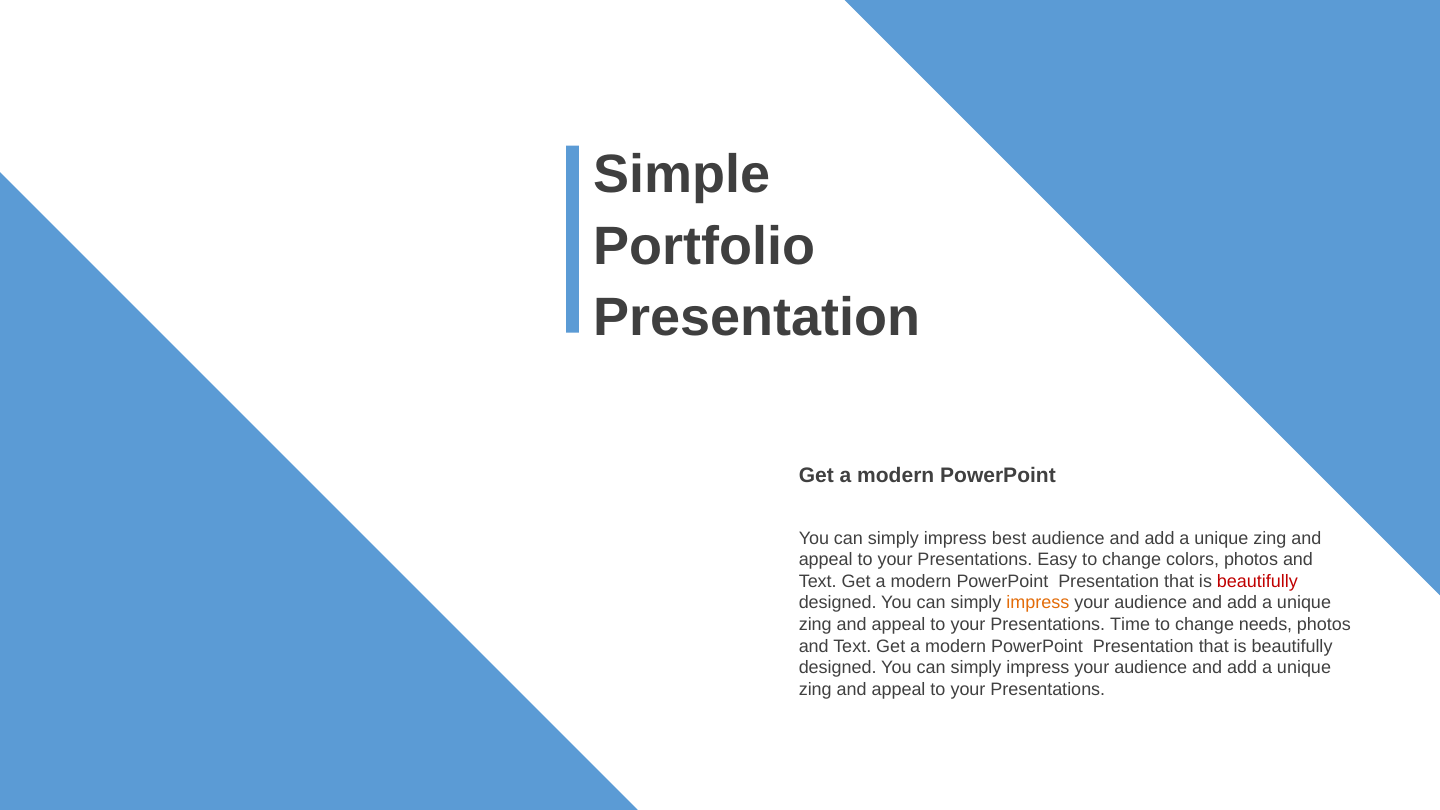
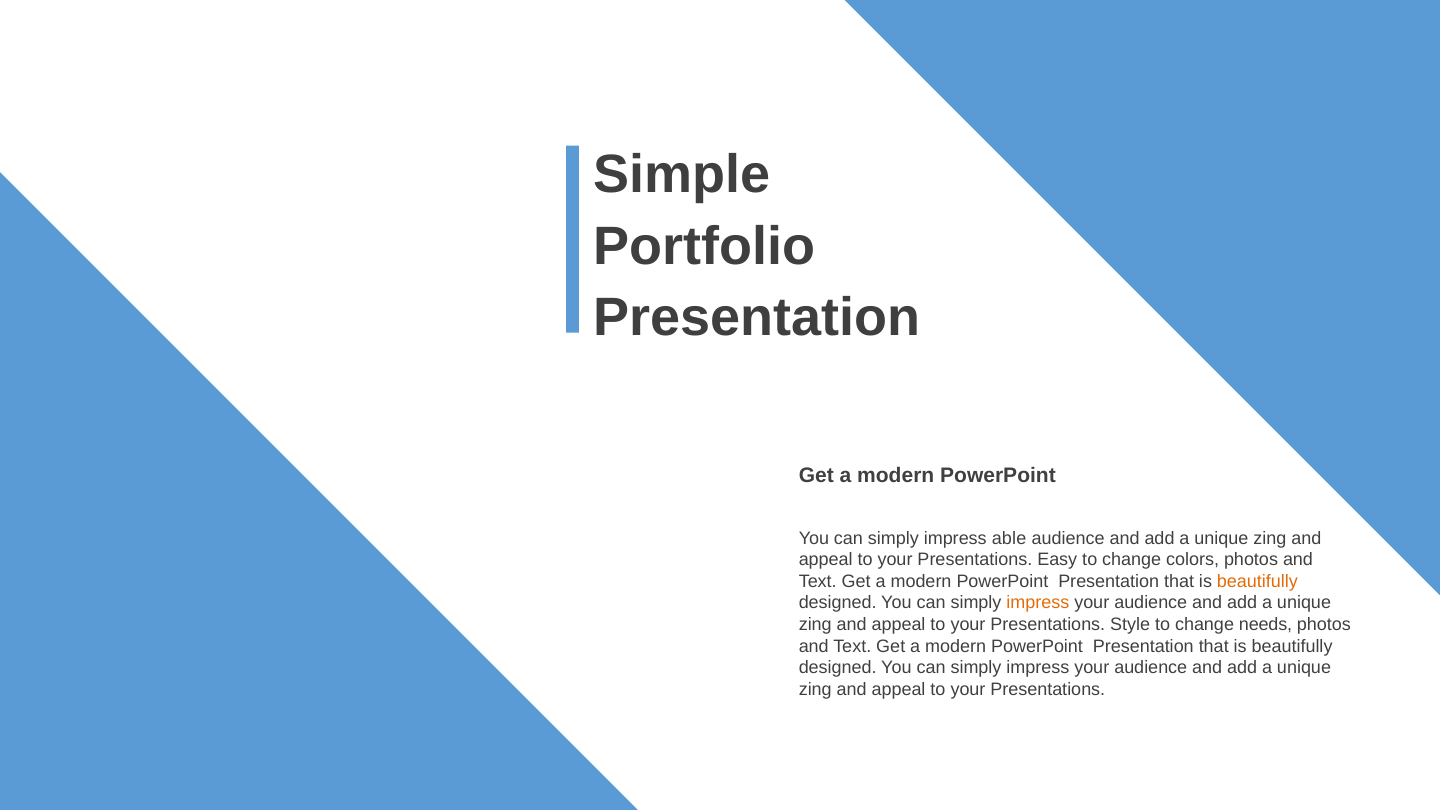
best: best -> able (1009, 538)
beautifully colour: red -> orange (1257, 581)
Time: Time -> Style (1130, 624)
